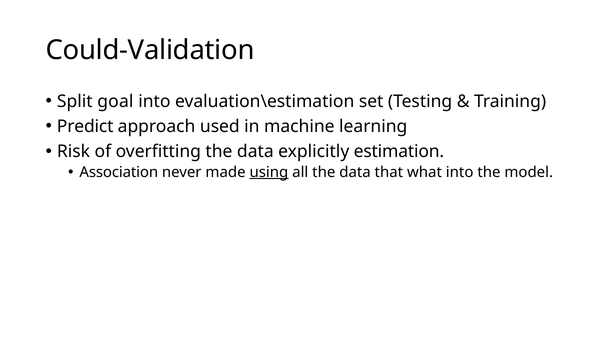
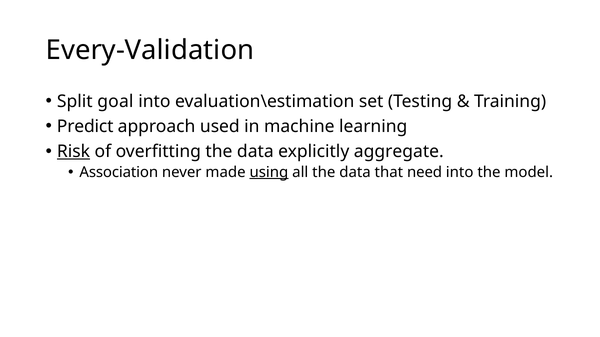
Could-Validation: Could-Validation -> Every-Validation (150, 50)
Risk underline: none -> present (74, 152)
estimation: estimation -> aggregate (399, 152)
what: what -> need (425, 172)
